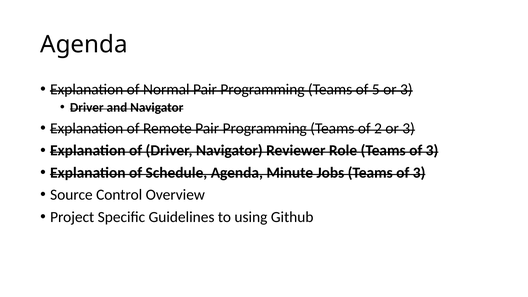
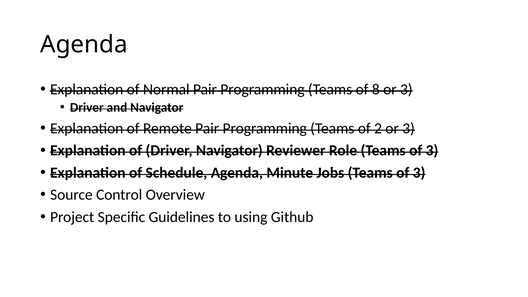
5: 5 -> 8 (376, 89)
